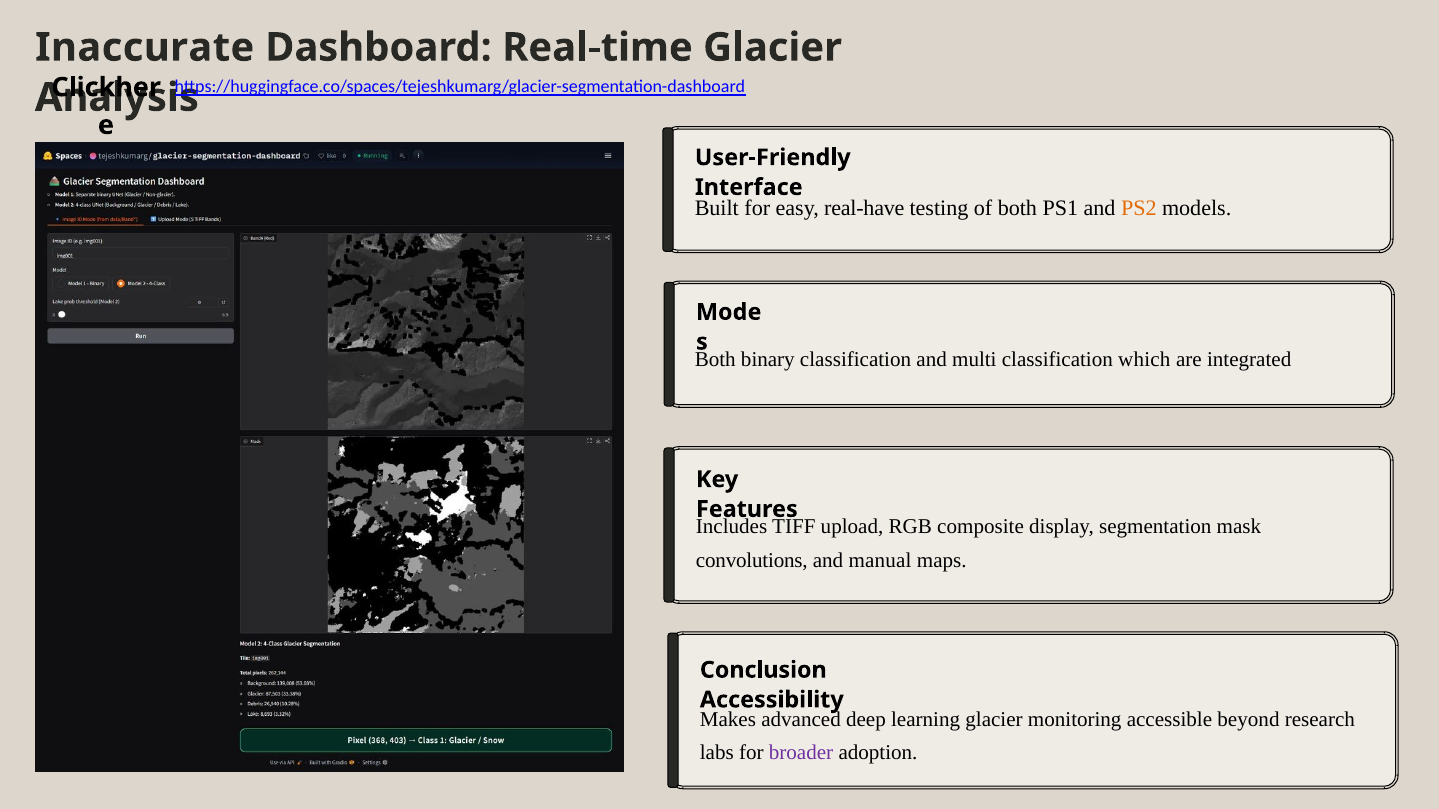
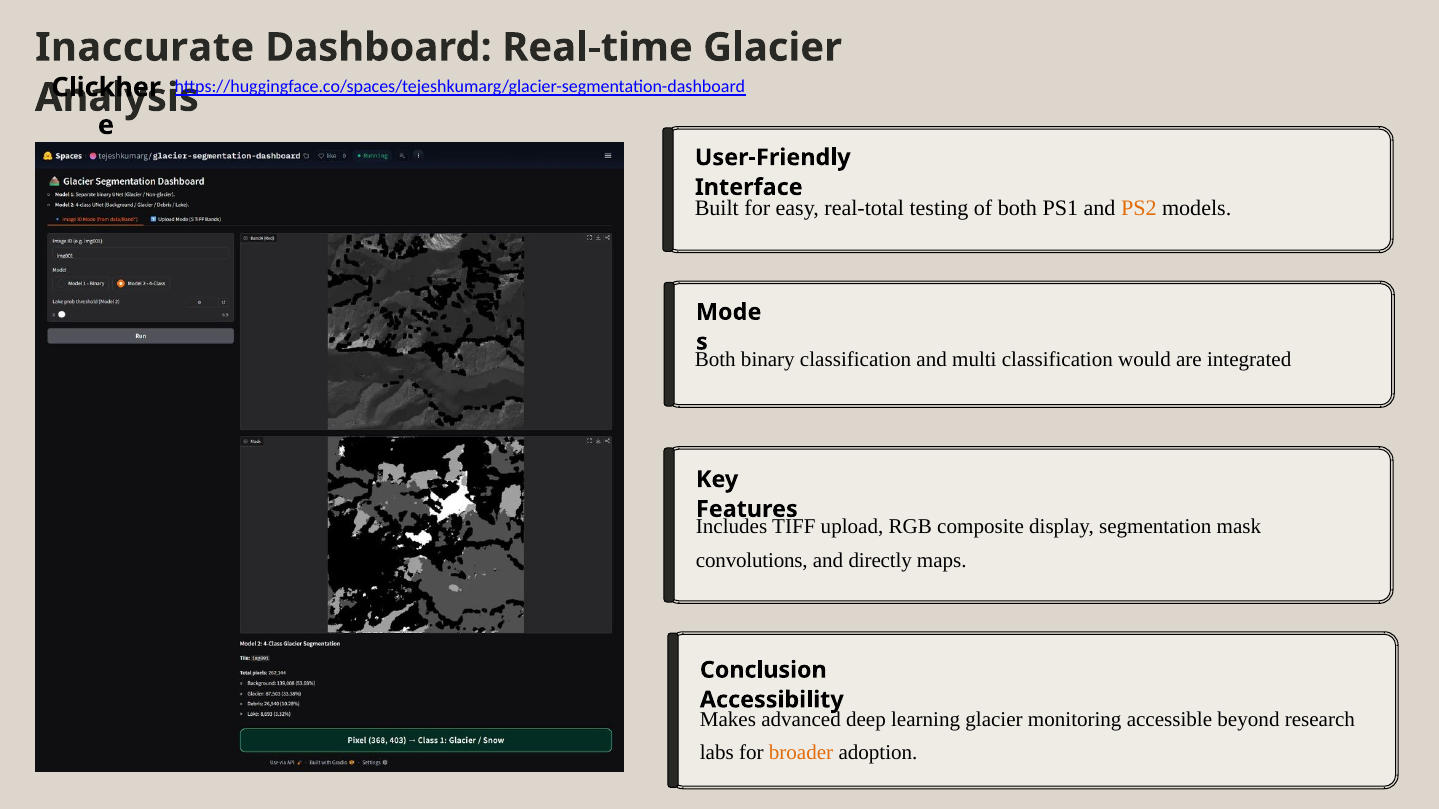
real-have: real-have -> real-total (864, 208)
which: which -> would (1144, 359)
manual: manual -> directly (880, 561)
broader colour: purple -> orange (801, 753)
